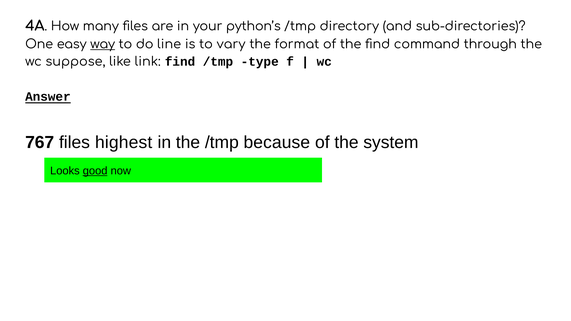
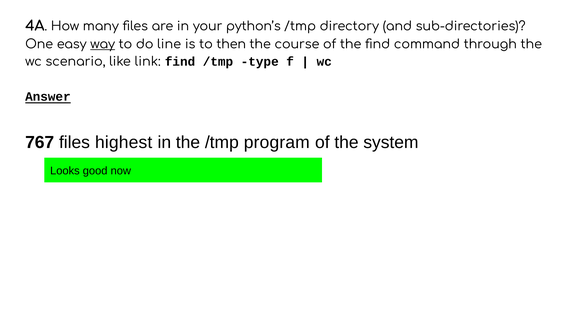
vary: vary -> then (231, 44)
format: format -> course (297, 44)
suppose: suppose -> scenario (75, 62)
because: because -> program (277, 142)
good underline: present -> none (95, 171)
